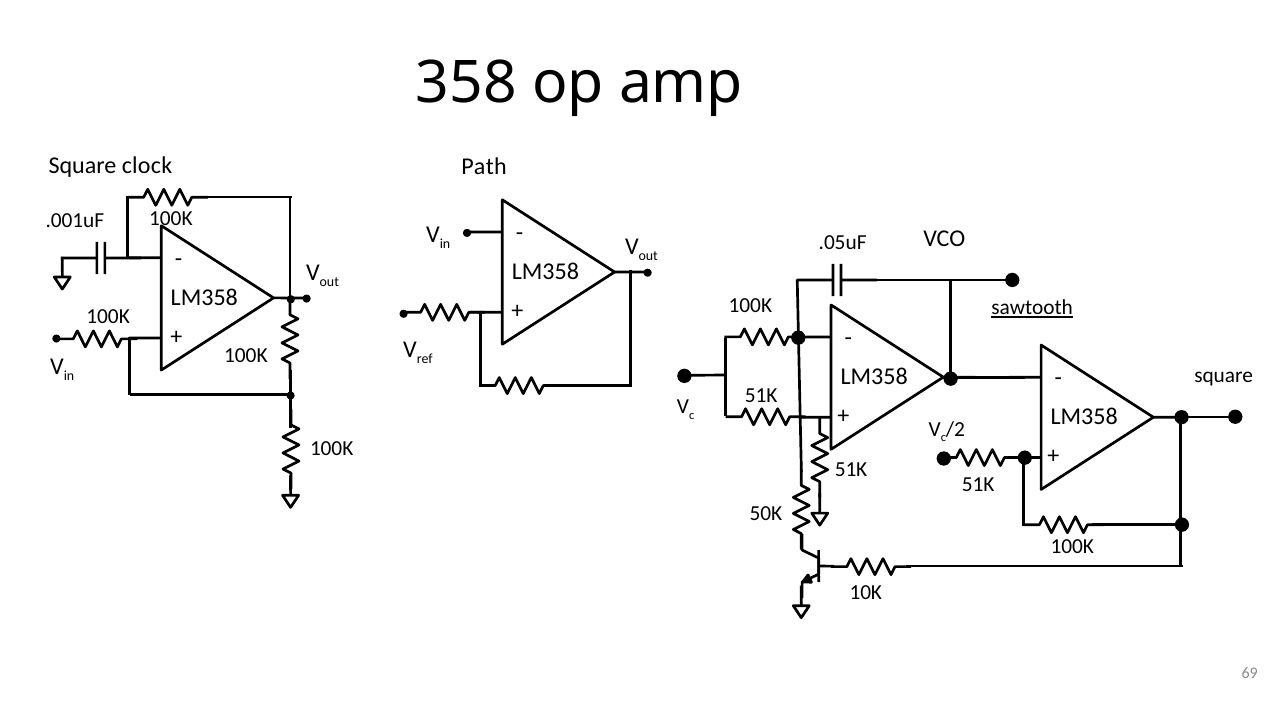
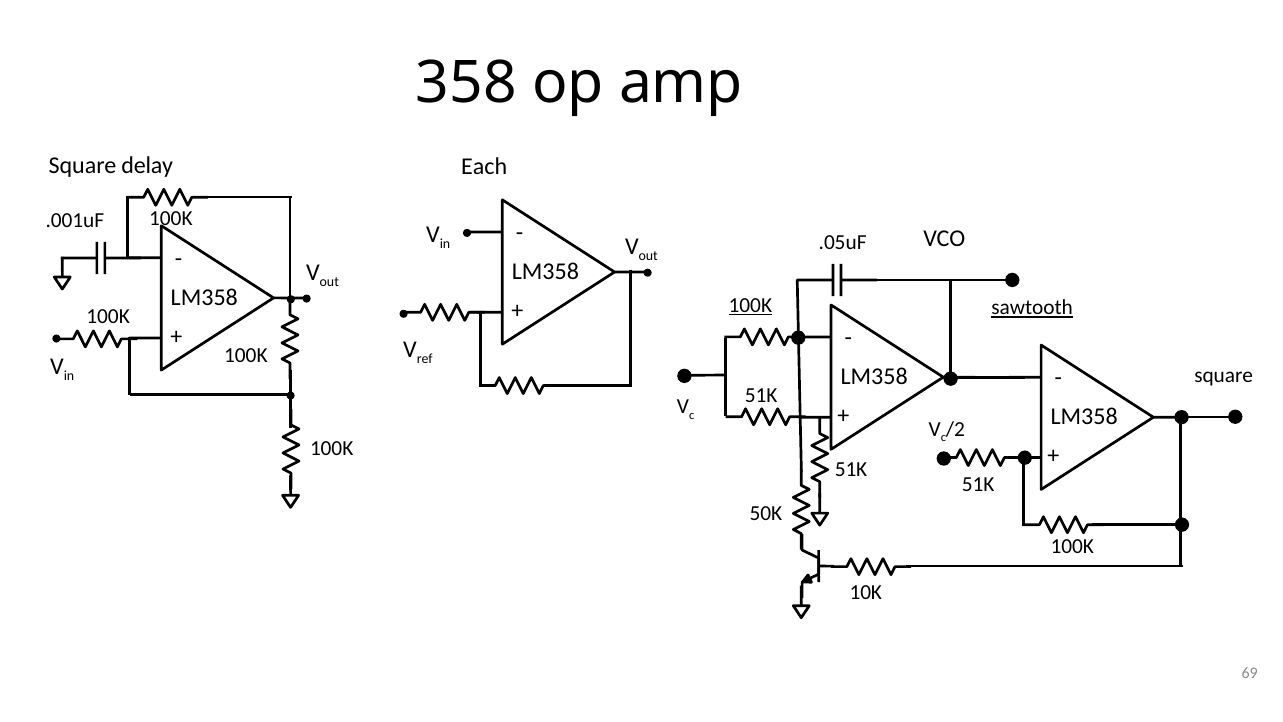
clock: clock -> delay (147, 165)
Path: Path -> Each (484, 166)
100K underline: none -> present (750, 306)
